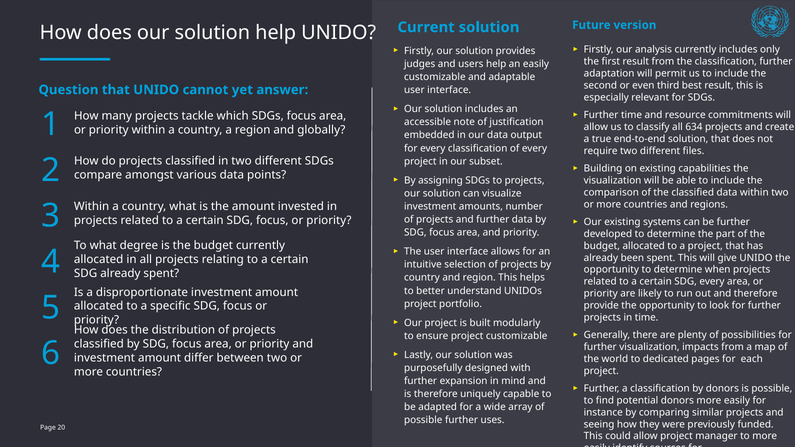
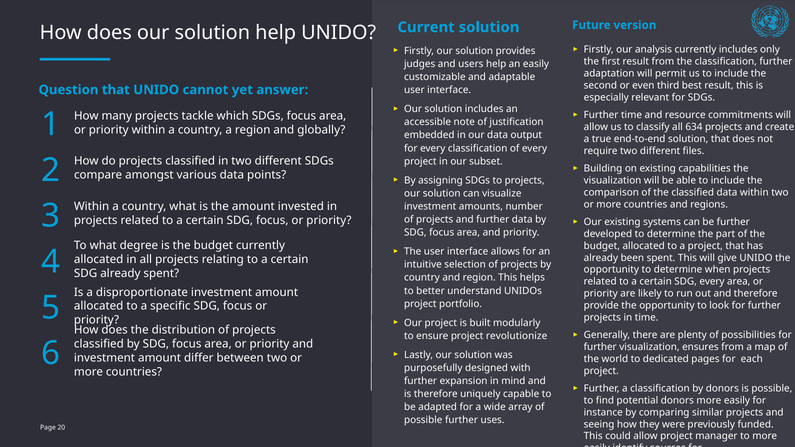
project customizable: customizable -> revolutionize (517, 336)
impacts: impacts -> ensures (700, 347)
